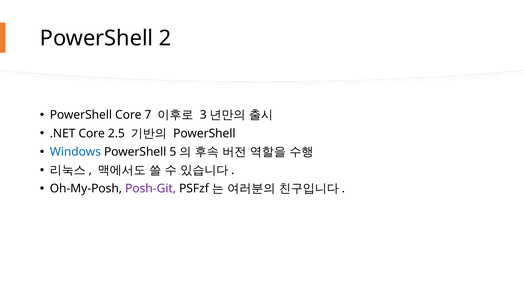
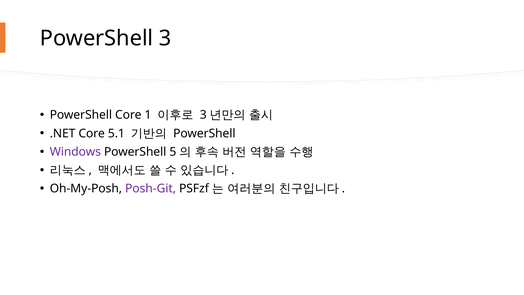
PowerShell 2: 2 -> 3 (165, 38)
7: 7 -> 1 (148, 115)
2.5: 2.5 -> 5.1 (116, 133)
Windows colour: blue -> purple (75, 152)
